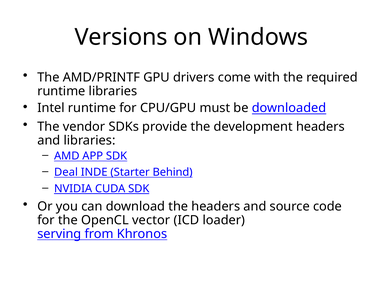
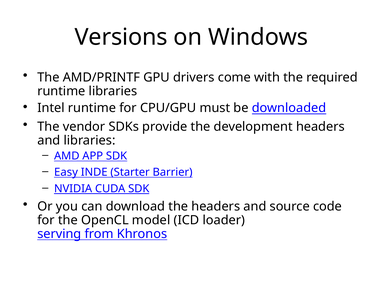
Deal: Deal -> Easy (66, 172)
Behind: Behind -> Barrier (173, 172)
vector: vector -> model (151, 220)
